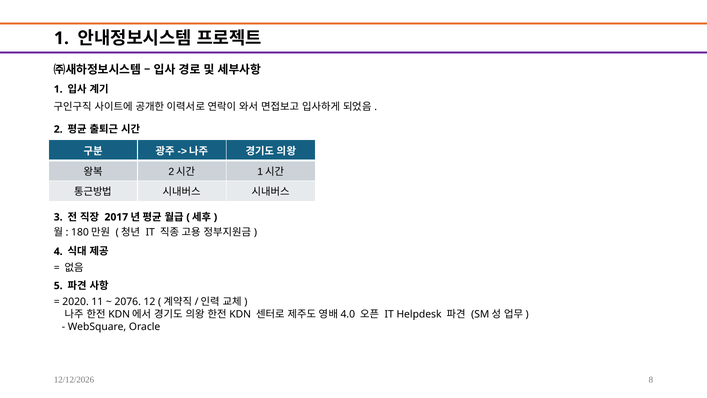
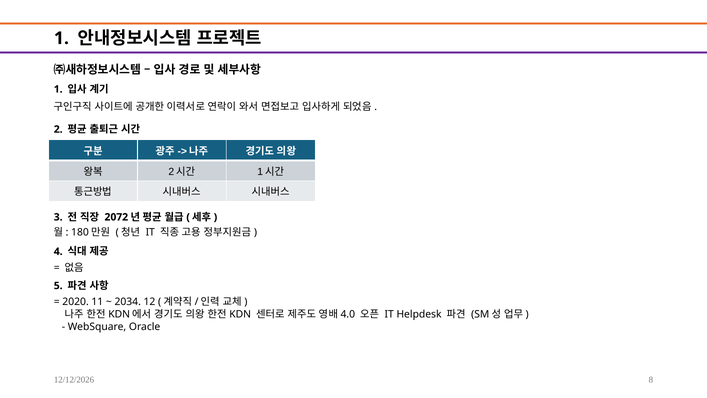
2017: 2017 -> 2072 (116, 217)
2076: 2076 -> 2034 (128, 302)
